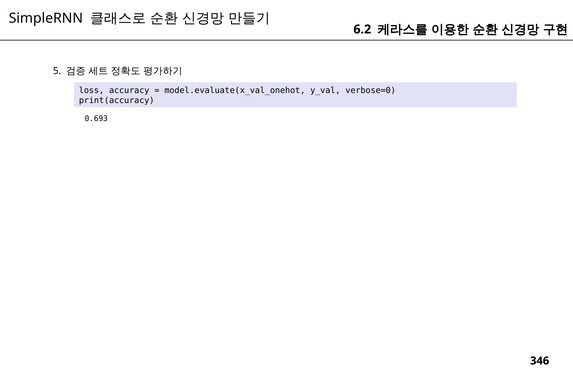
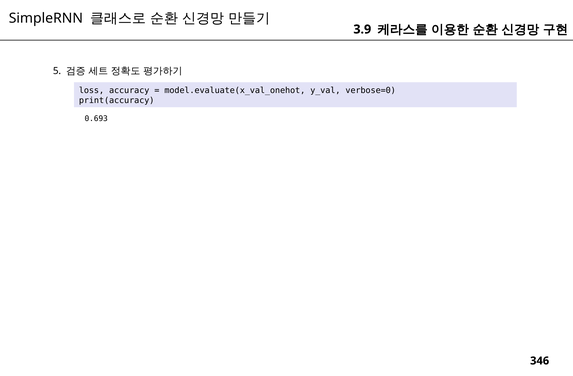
6.2: 6.2 -> 3.9 (362, 29)
